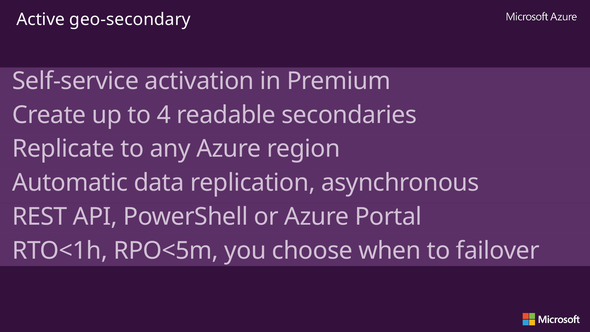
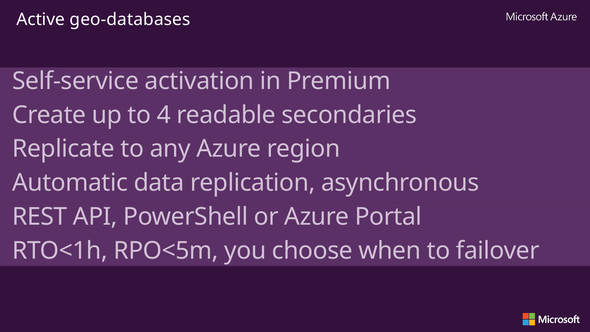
geo-secondary: geo-secondary -> geo-databases (130, 20)
